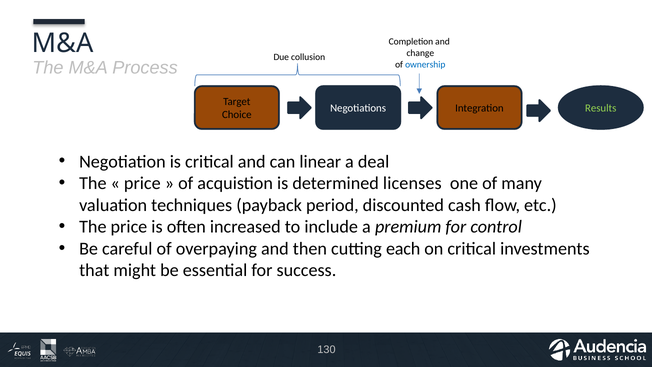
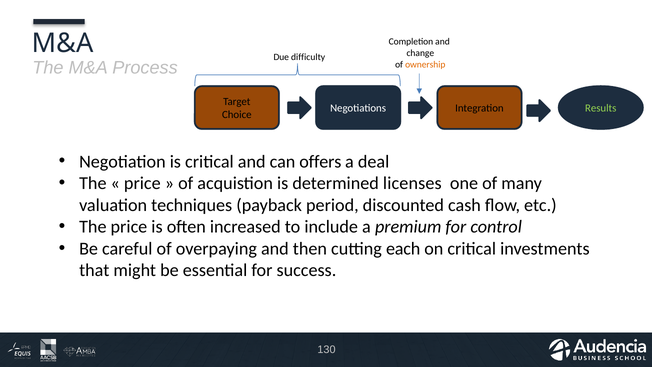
collusion: collusion -> difficulty (308, 57)
ownership colour: blue -> orange (425, 65)
linear: linear -> offers (320, 161)
